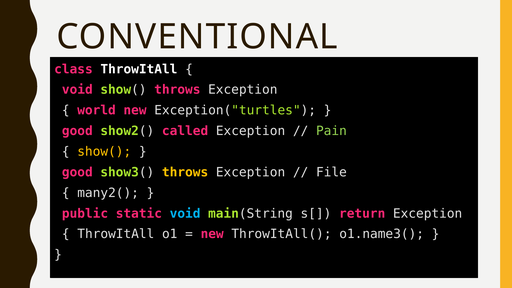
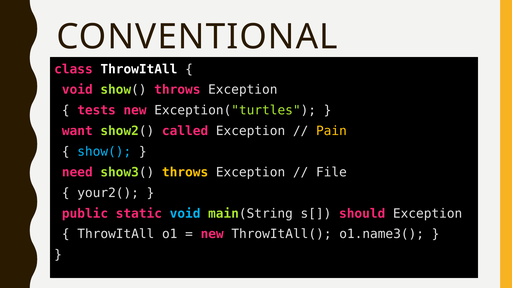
world: world -> tests (97, 110)
good: good -> want (77, 131)
Pain colour: light green -> yellow (331, 131)
show( colour: yellow -> light blue (104, 152)
good: good -> need (77, 172)
many2(: many2( -> your2( (108, 193)
return: return -> should (362, 213)
